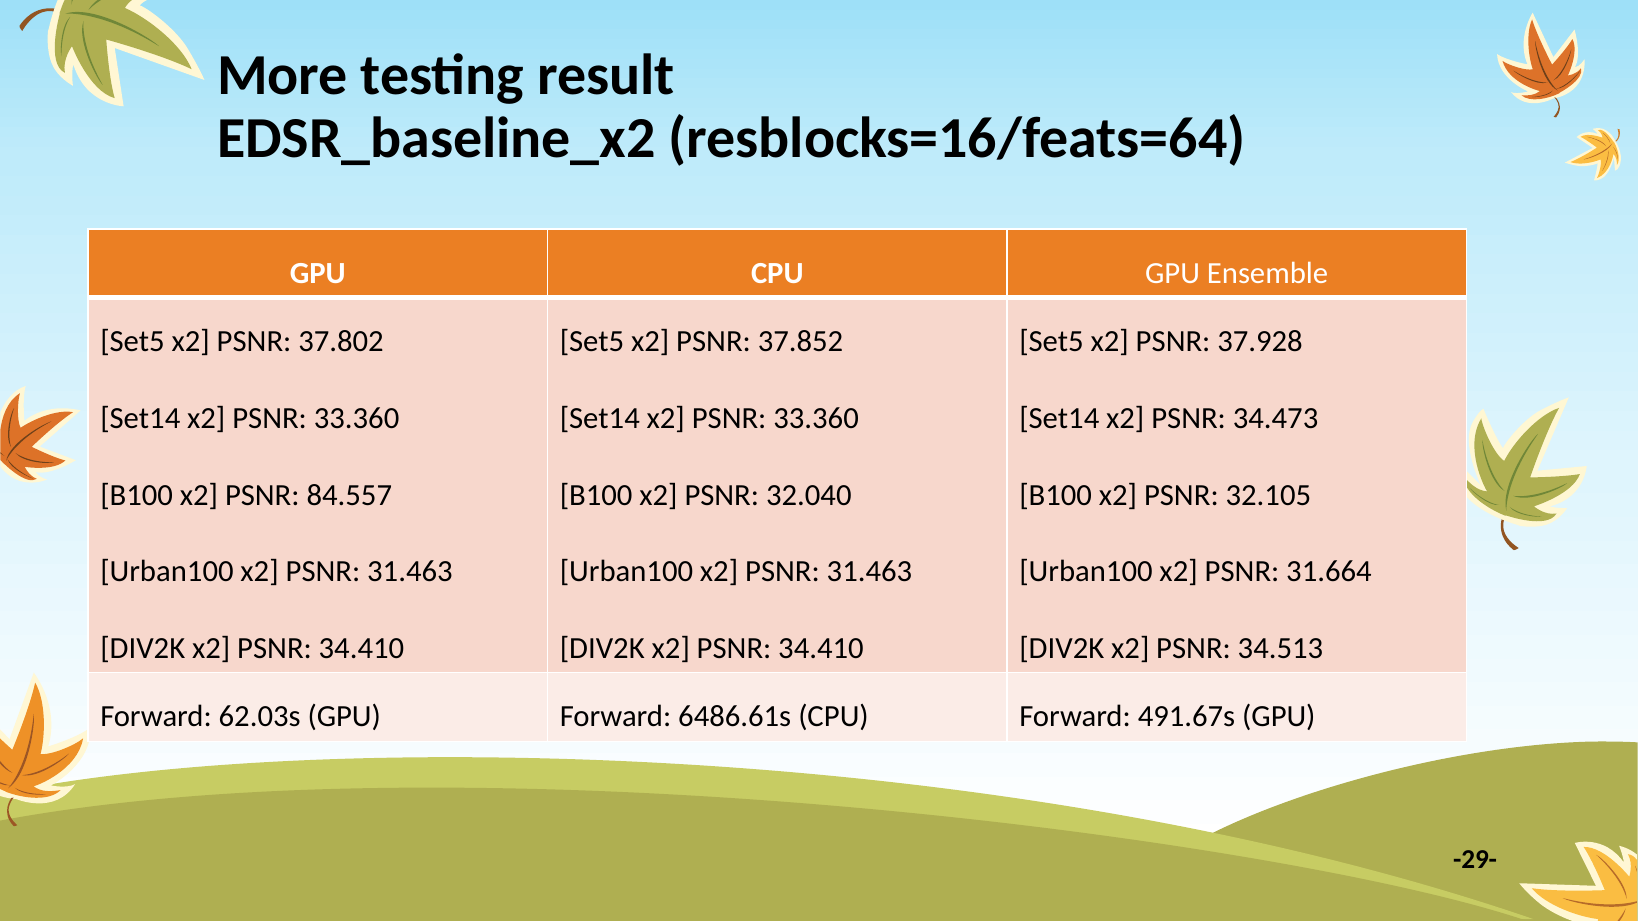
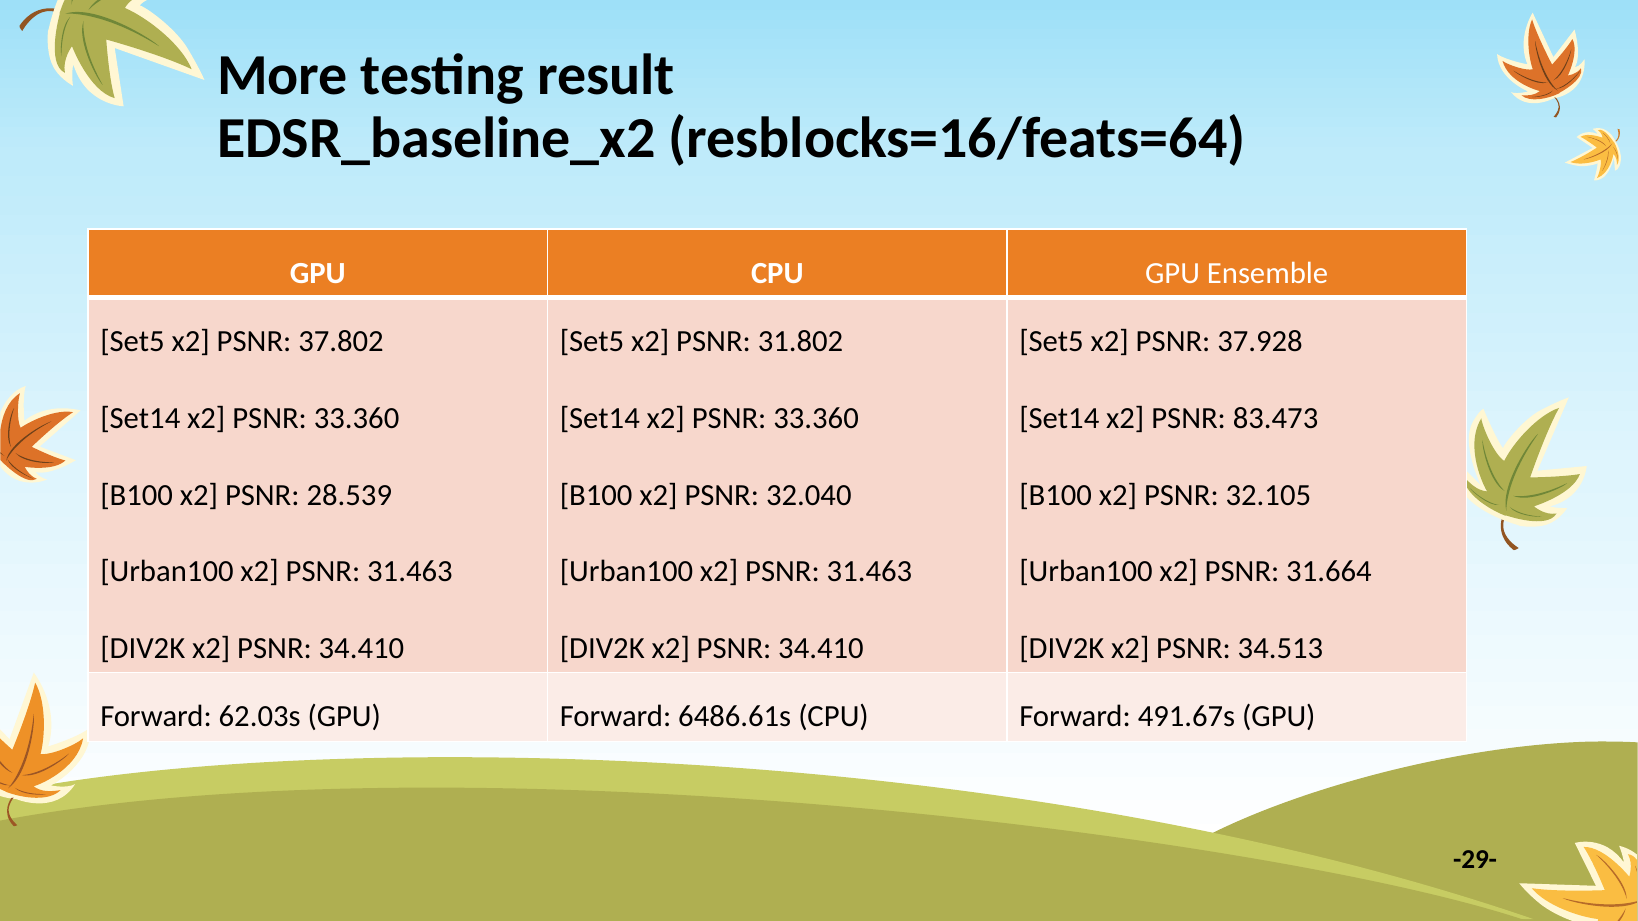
37.852: 37.852 -> 31.802 (801, 342)
34.473: 34.473 -> 83.473 (1276, 418)
84.557: 84.557 -> 28.539 (349, 495)
